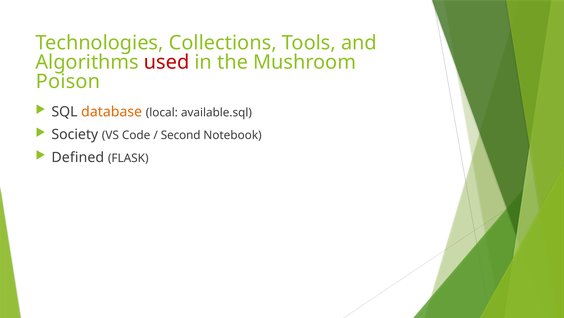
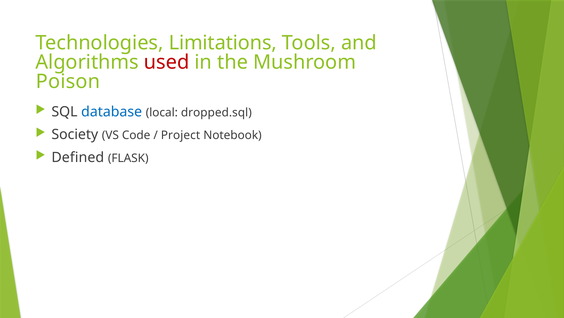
Collections: Collections -> Limitations (223, 43)
database colour: orange -> blue (112, 112)
available.sql: available.sql -> dropped.sql (216, 112)
Second: Second -> Project (181, 135)
